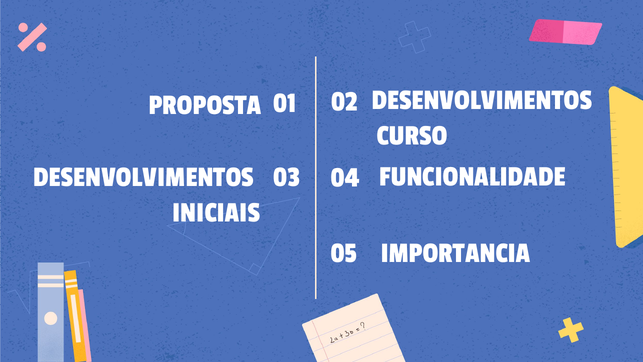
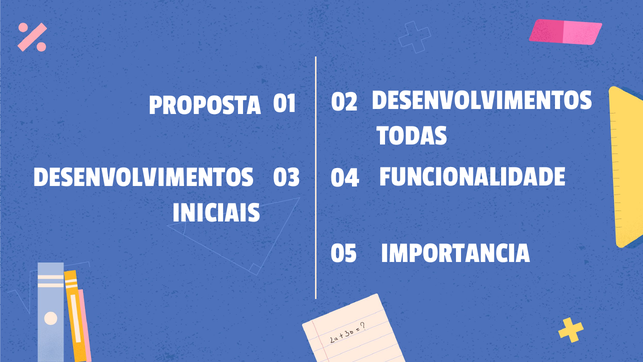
CURSO: CURSO -> TODAS (412, 135)
